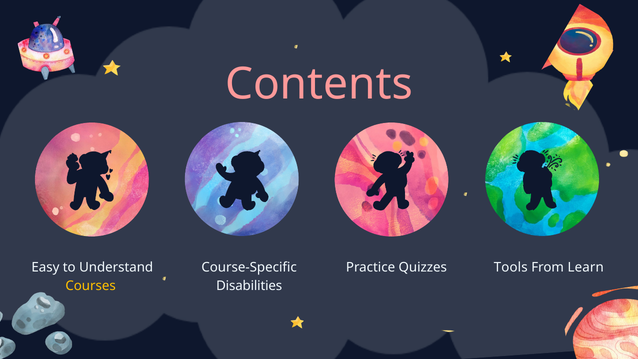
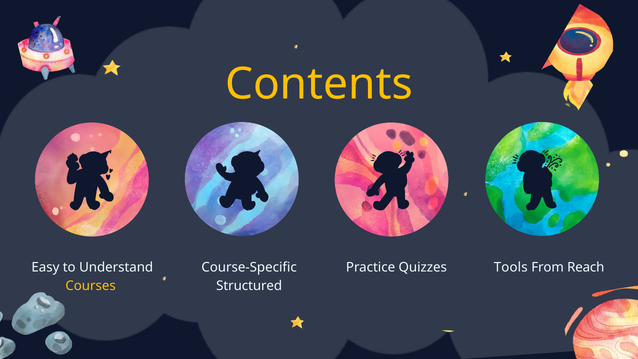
Contents colour: pink -> yellow (319, 84)
Learn: Learn -> Reach (586, 267)
Disabilities: Disabilities -> Structured (249, 286)
